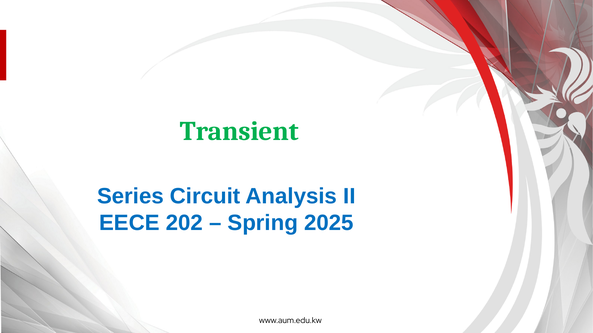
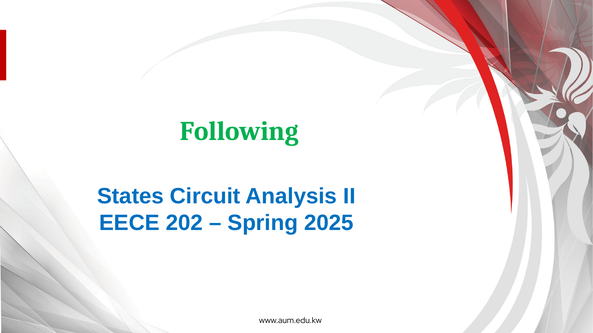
Transient: Transient -> Following (239, 131)
Series: Series -> States (130, 197)
